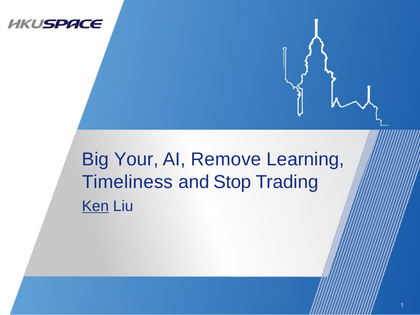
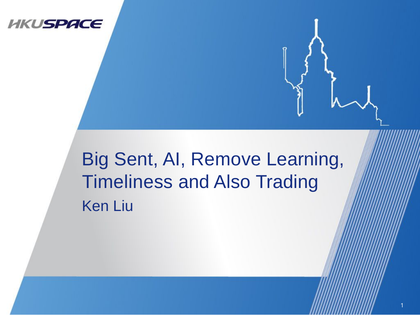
Your: Your -> Sent (136, 159)
Stop: Stop -> Also (232, 182)
Ken underline: present -> none (95, 206)
